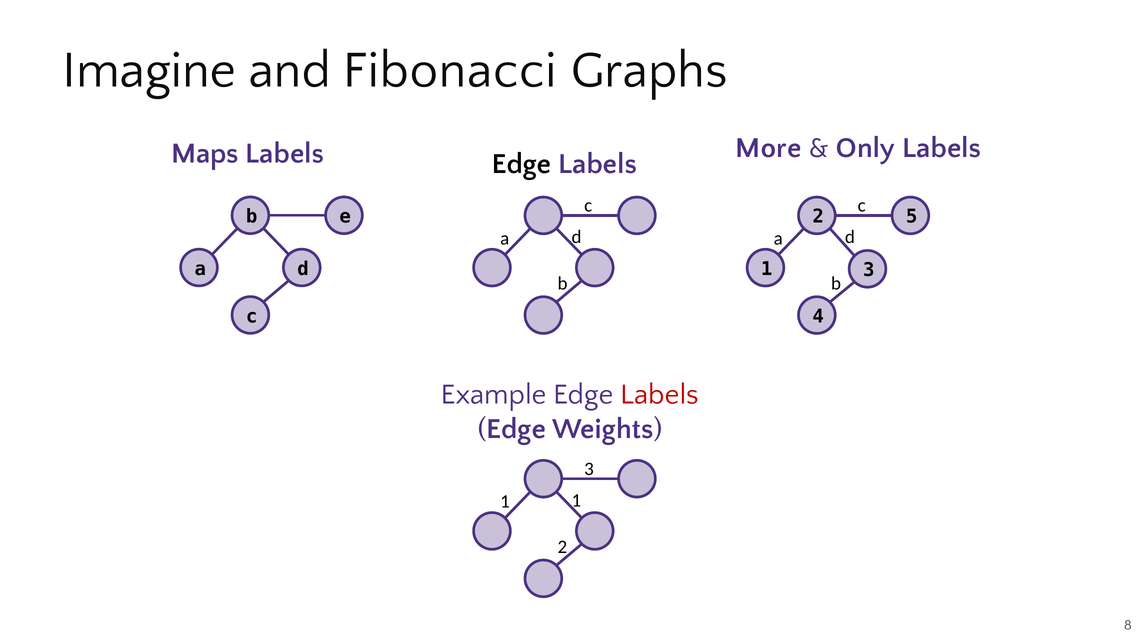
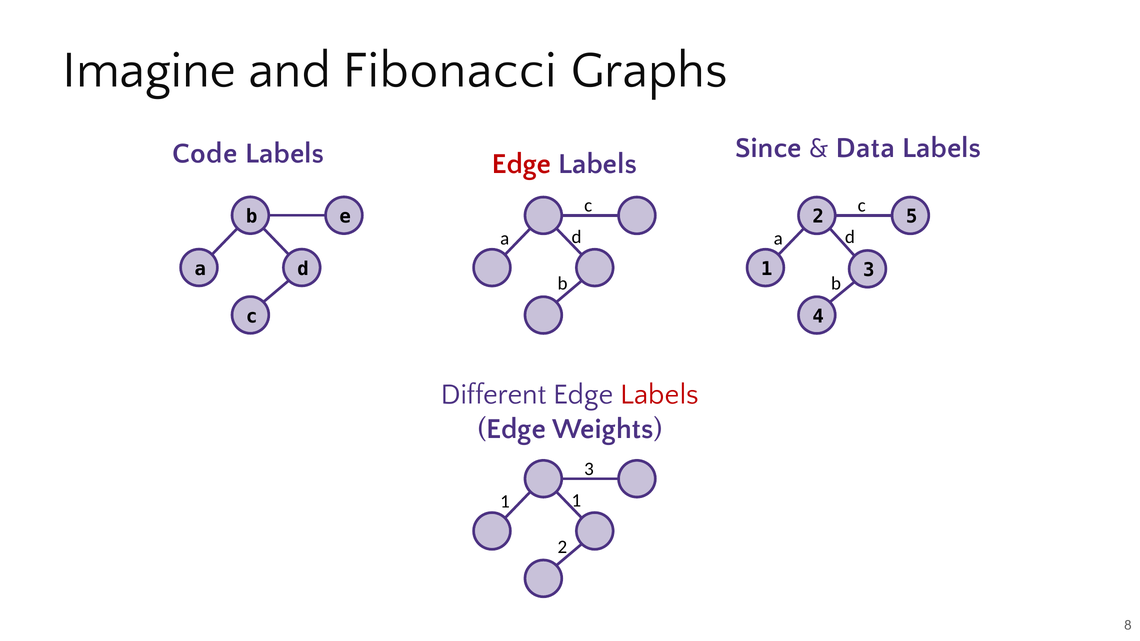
More: More -> Since (769, 148)
Only: Only -> Data (865, 148)
Maps: Maps -> Code (205, 153)
Edge colour: black -> red (522, 164)
Example: Example -> Different (494, 395)
